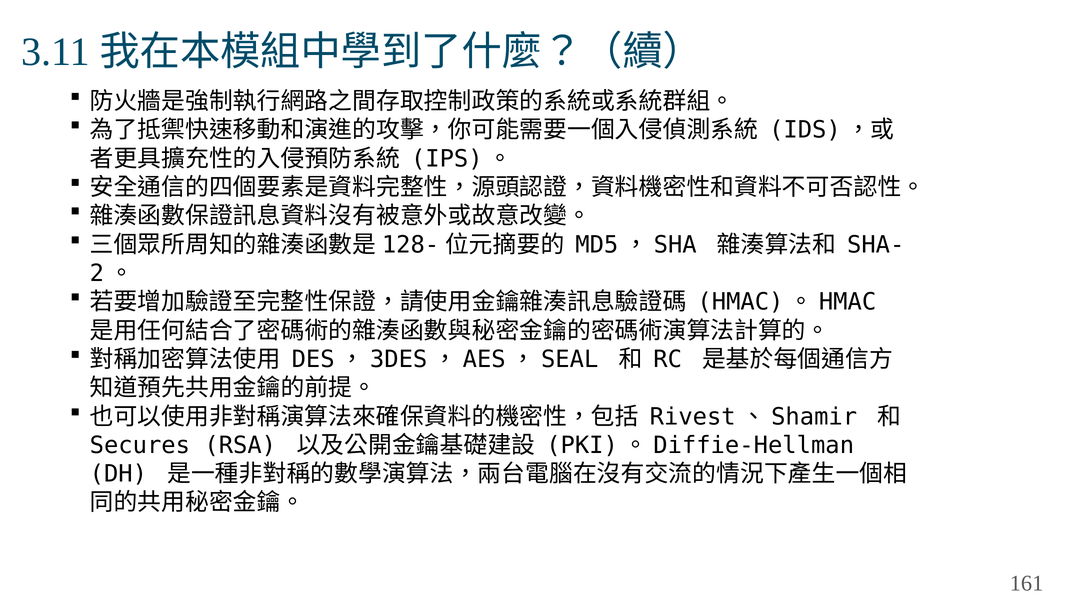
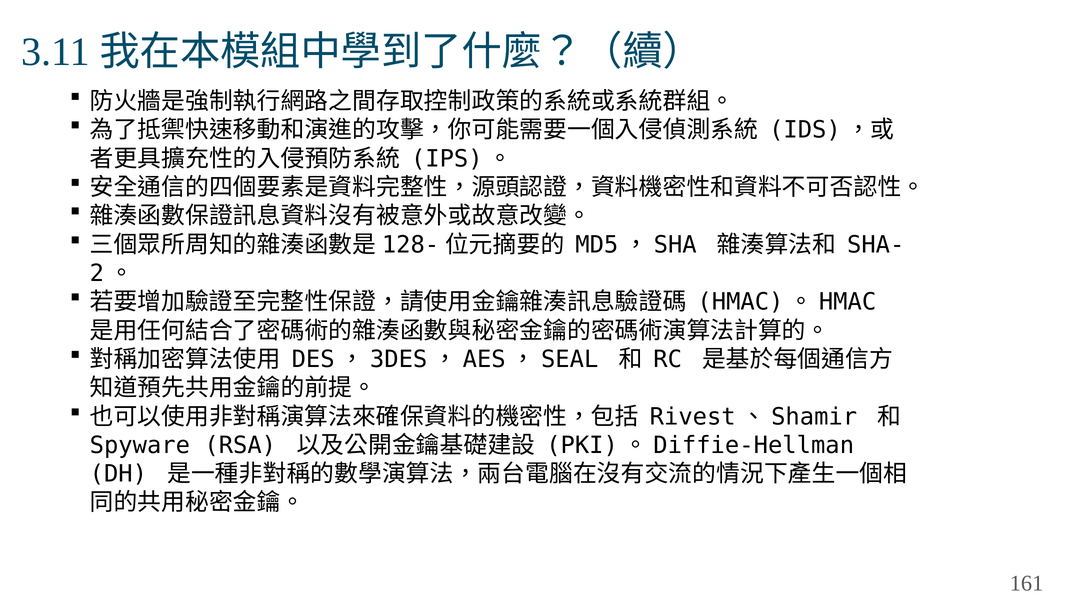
Secures: Secures -> Spyware (140, 445)
